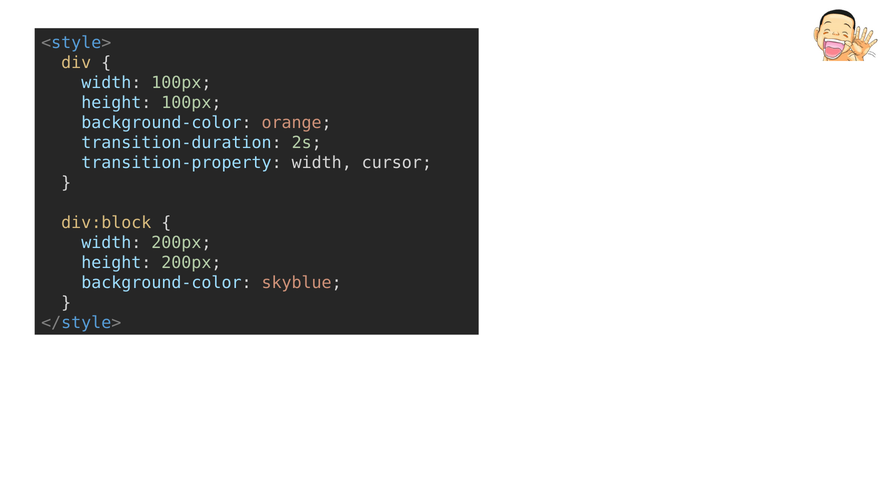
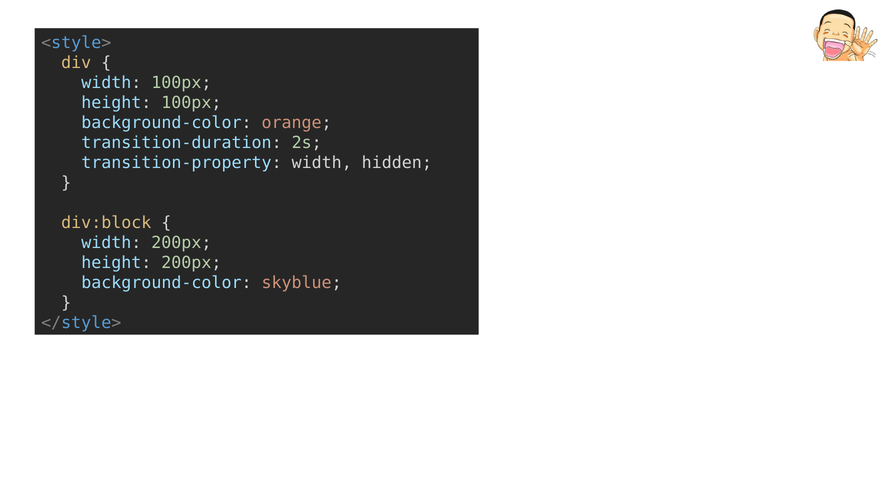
cursor: cursor -> hidden (397, 162)
